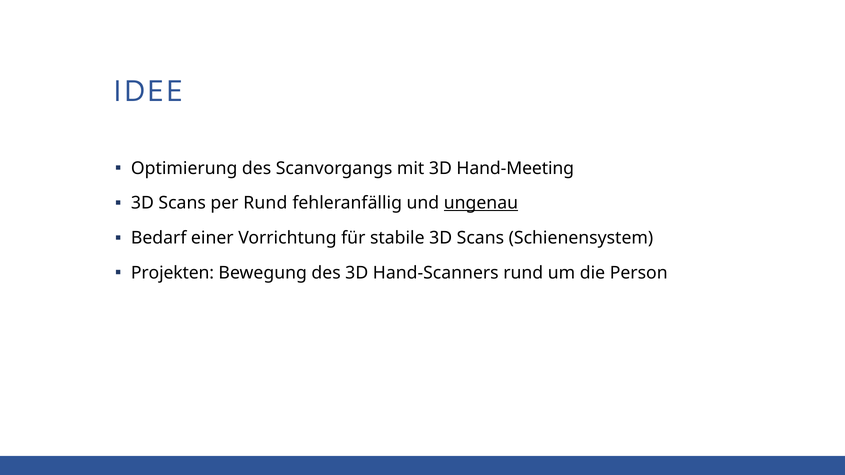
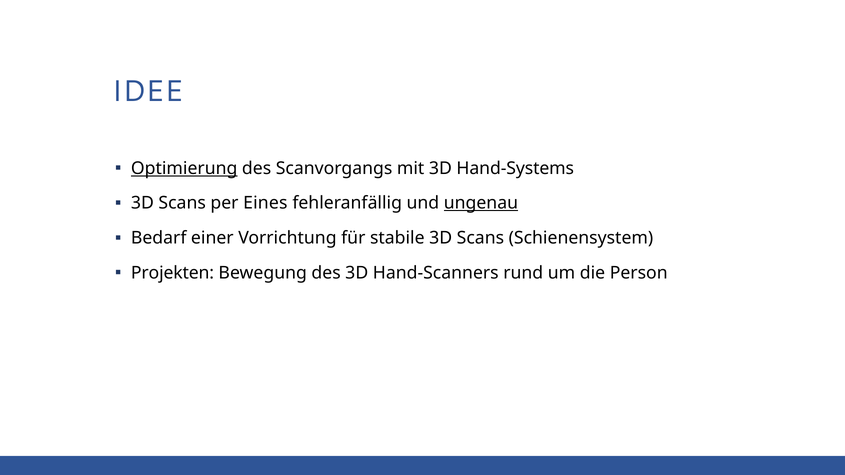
Optimierung underline: none -> present (184, 168)
Hand-Meeting: Hand-Meeting -> Hand-Systems (515, 168)
per Rund: Rund -> Eines (265, 203)
